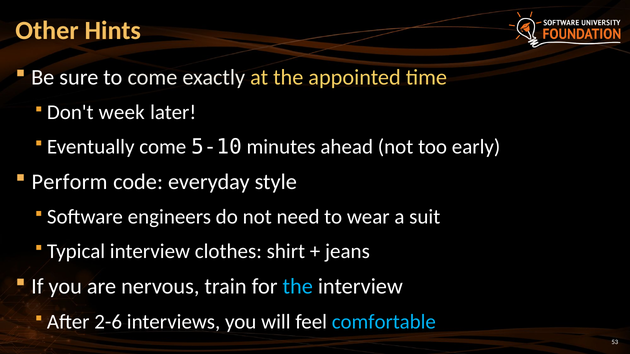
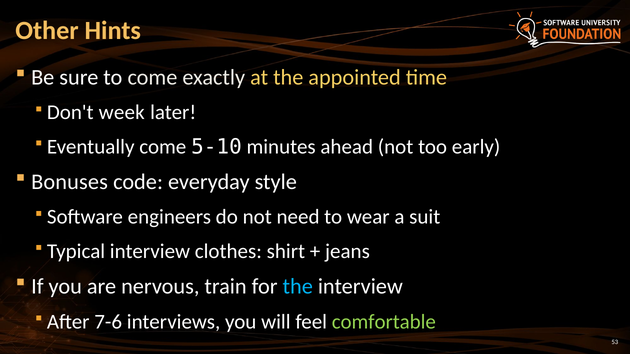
Perform: Perform -> Bonuses (70, 182)
2-6: 2-6 -> 7-6 (108, 322)
comfortable colour: light blue -> light green (384, 322)
